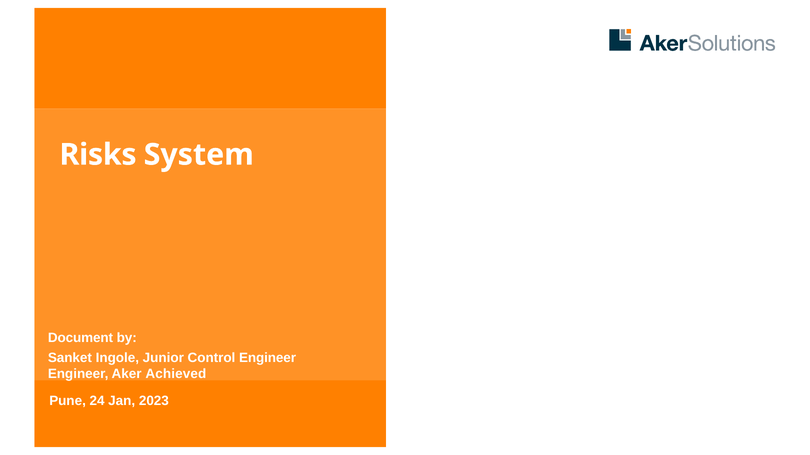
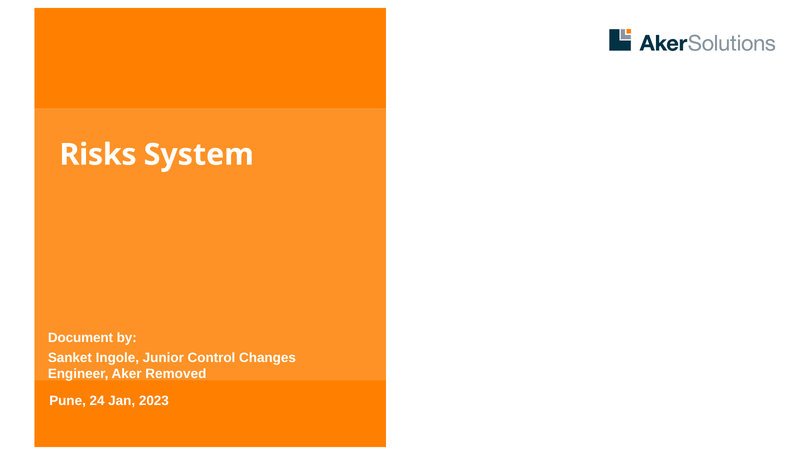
Control Engineer: Engineer -> Changes (267, 358)
Achieved: Achieved -> Removed (176, 374)
